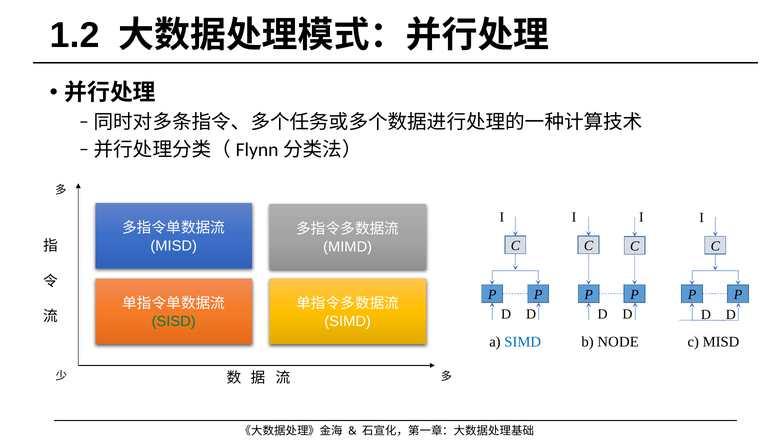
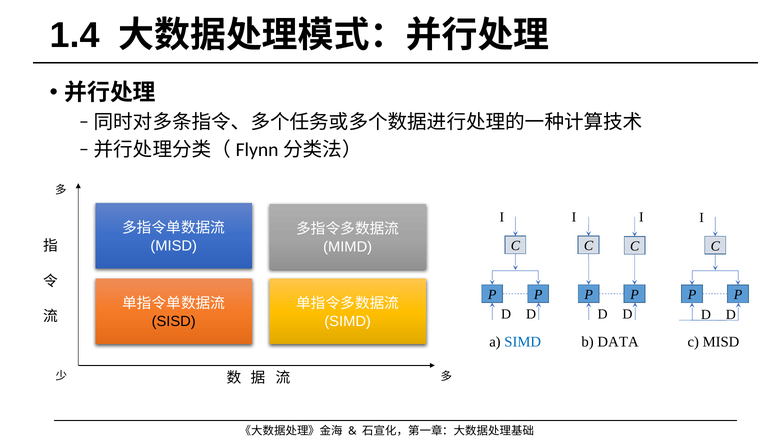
1.2: 1.2 -> 1.4 (75, 36)
SISD colour: green -> black (174, 321)
NODE: NODE -> DATA (618, 342)
